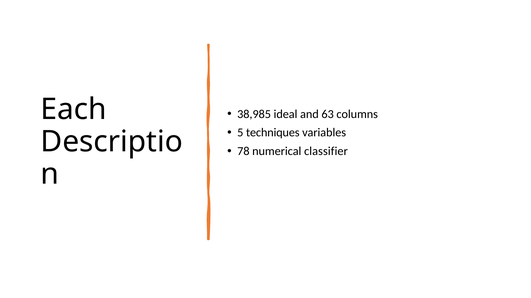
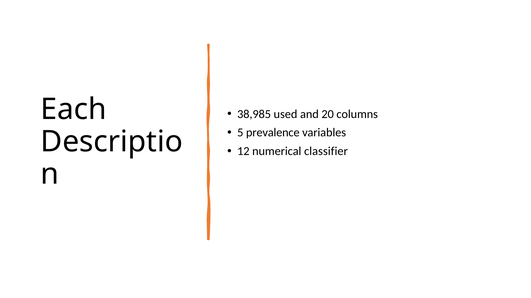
ideal: ideal -> used (286, 114)
63: 63 -> 20 (328, 114)
techniques: techniques -> prevalence (273, 133)
78: 78 -> 12 (243, 152)
